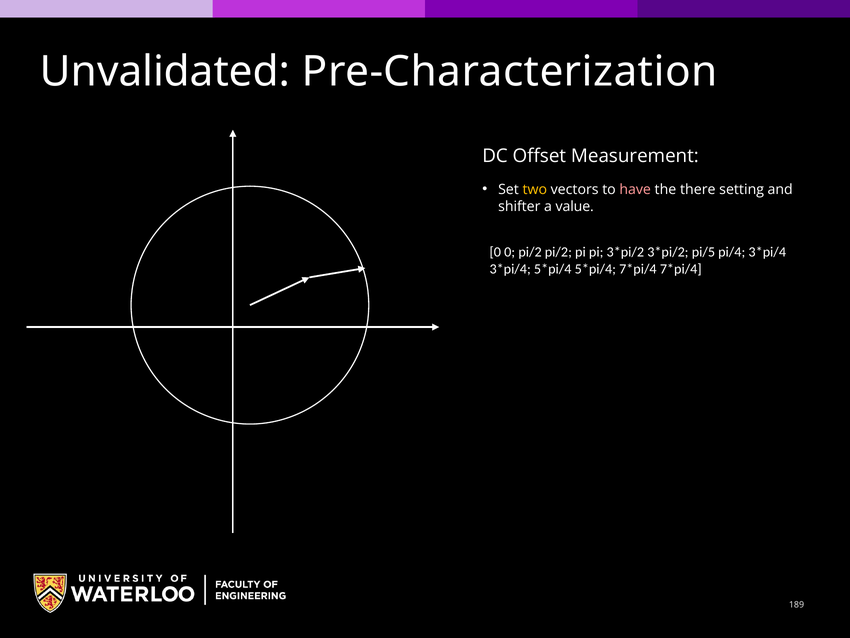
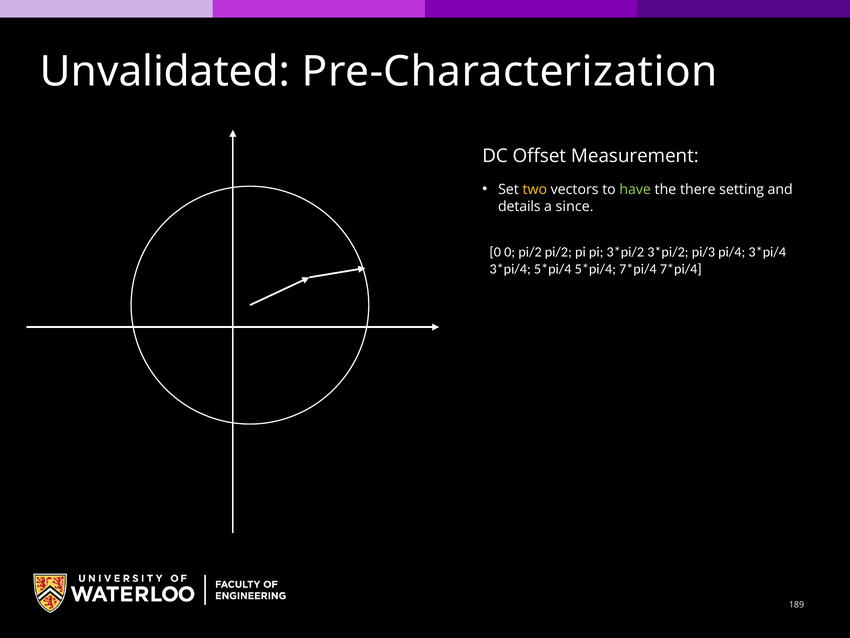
have colour: pink -> light green (635, 189)
shifter: shifter -> details (519, 206)
value: value -> since (575, 206)
pi/5: pi/5 -> pi/3 (703, 252)
